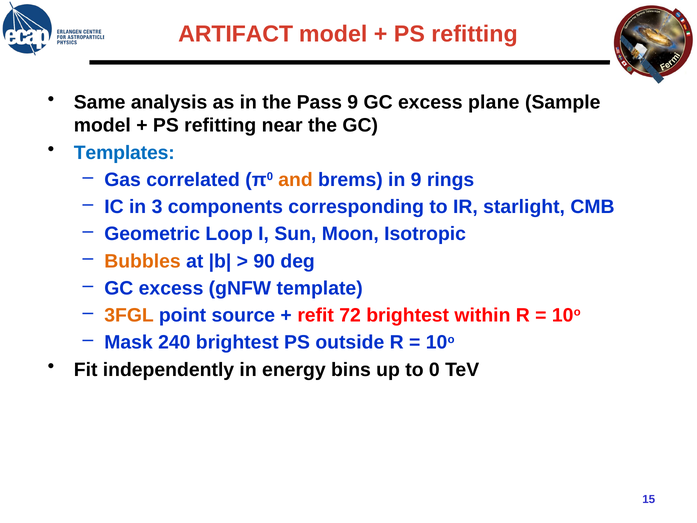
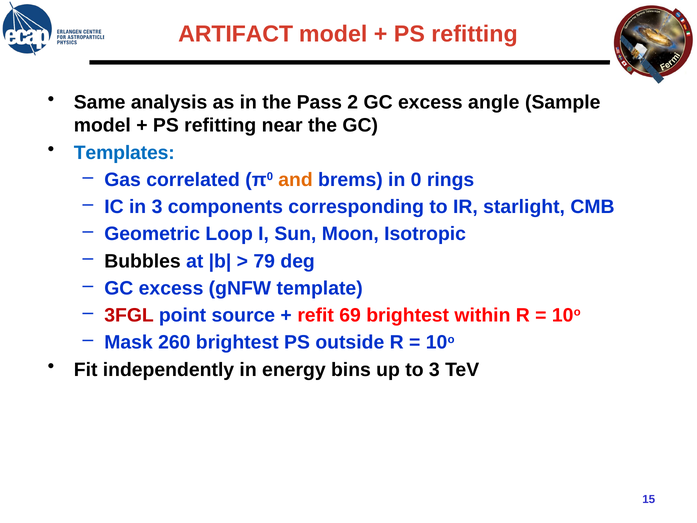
Pass 9: 9 -> 2 (353, 102)
plane: plane -> angle (494, 102)
in 9: 9 -> 0 (416, 180)
Bubbles colour: orange -> black (142, 261)
90: 90 -> 79 (264, 261)
3FGL colour: orange -> red (129, 315)
72: 72 -> 69 (350, 315)
240: 240 -> 260 (174, 342)
to 0: 0 -> 3 (434, 369)
